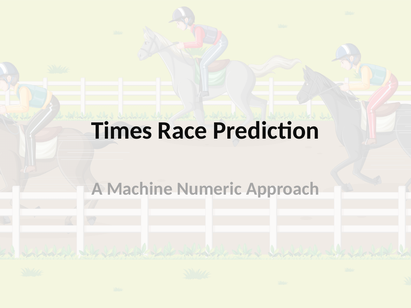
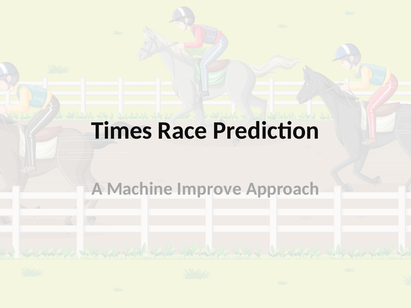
Numeric: Numeric -> Improve (209, 189)
